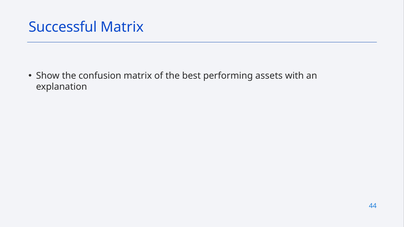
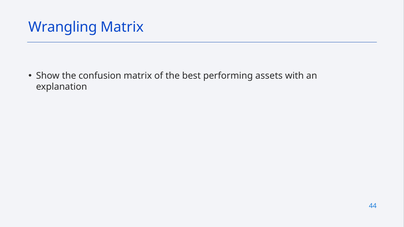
Successful: Successful -> Wrangling (63, 27)
